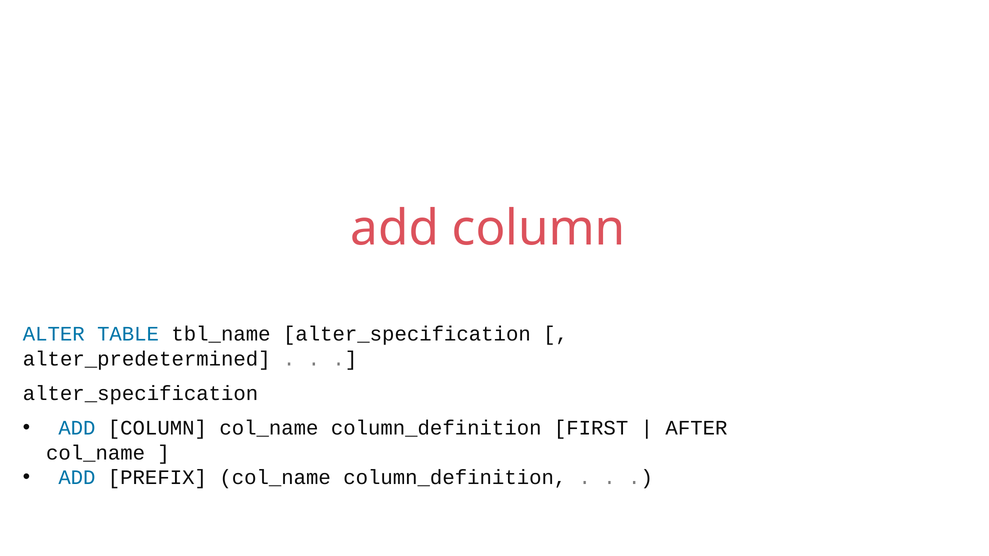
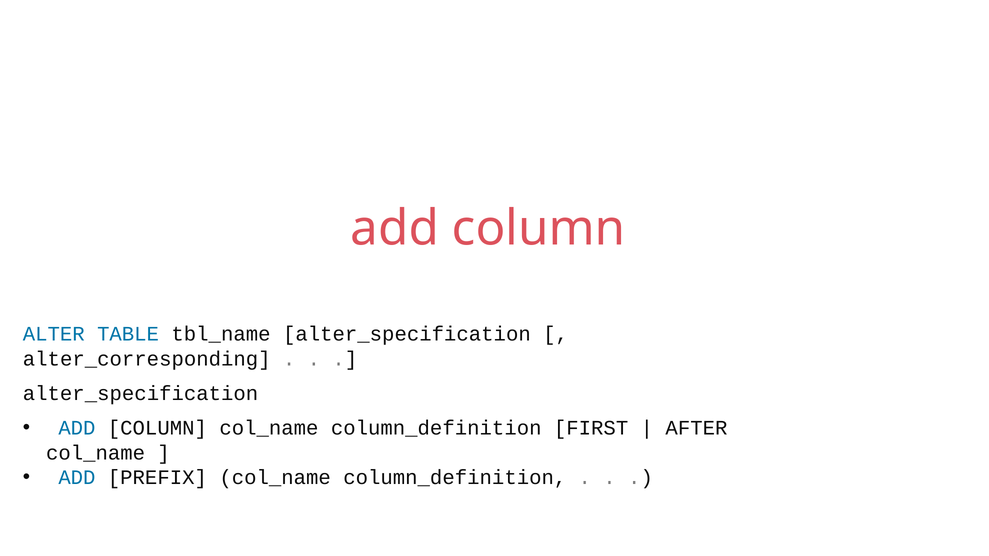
alter_predetermined: alter_predetermined -> alter_corresponding (147, 359)
